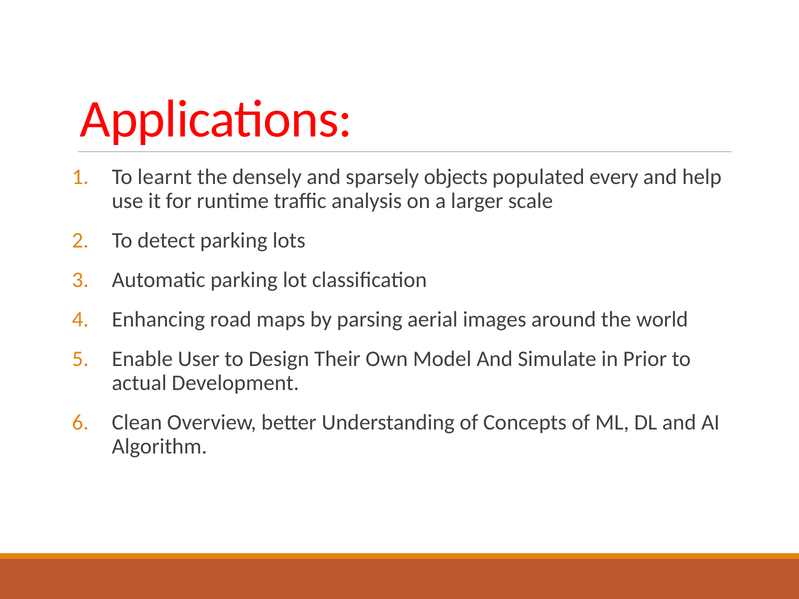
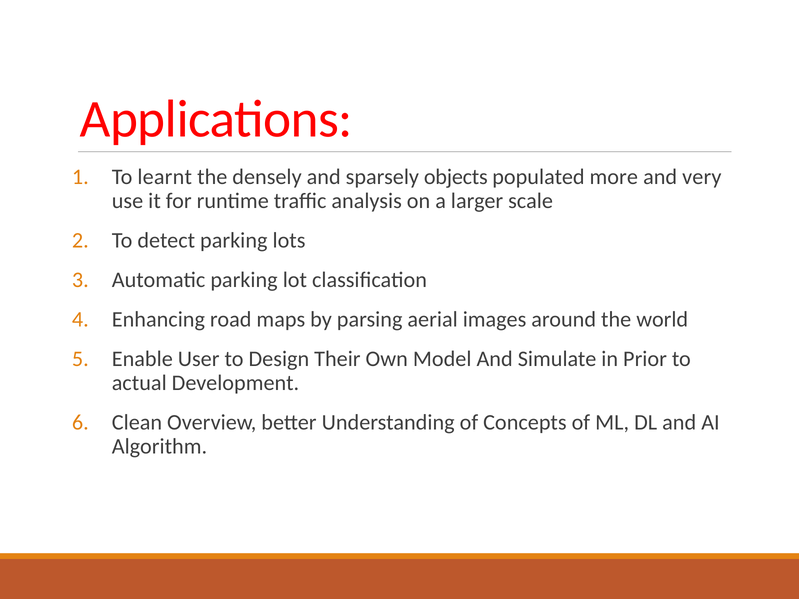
every: every -> more (614, 177)
help: help -> very (702, 177)
